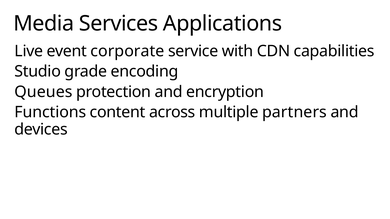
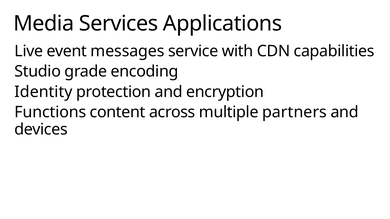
corporate: corporate -> messages (127, 51)
Queues: Queues -> Identity (44, 92)
